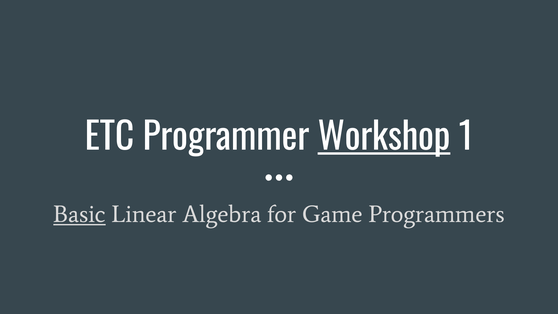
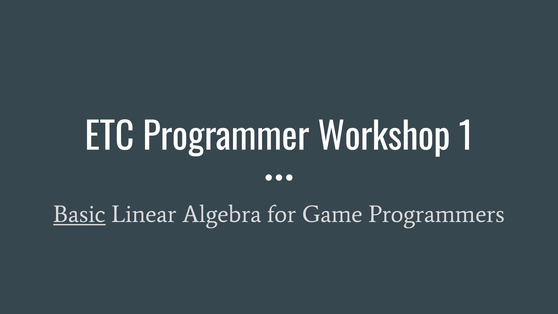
Workshop underline: present -> none (384, 137)
